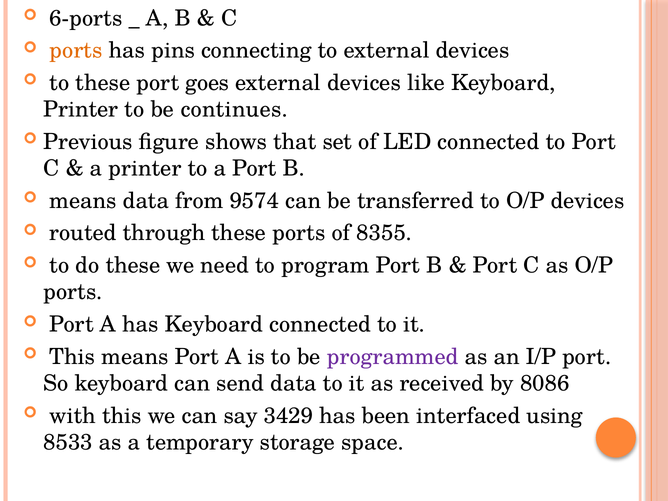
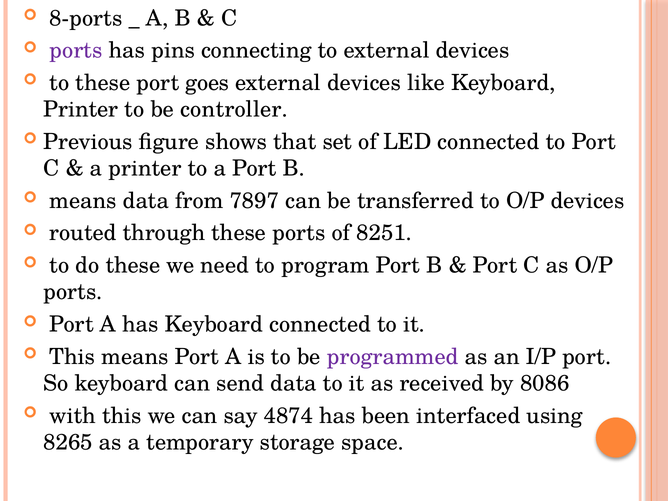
6-ports: 6-ports -> 8-ports (86, 18)
ports colour: orange -> purple (76, 51)
continues: continues -> controller (234, 110)
9574: 9574 -> 7897 (254, 201)
8355: 8355 -> 8251 (384, 233)
3429: 3429 -> 4874 (288, 416)
8533: 8533 -> 8265 (68, 442)
